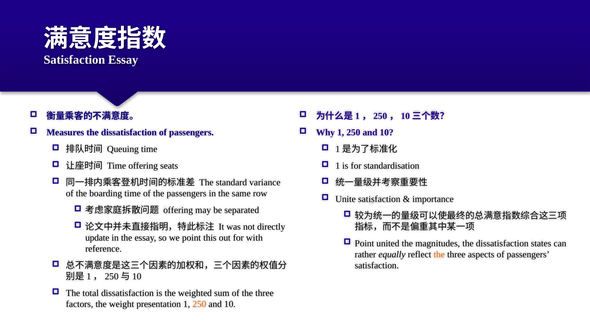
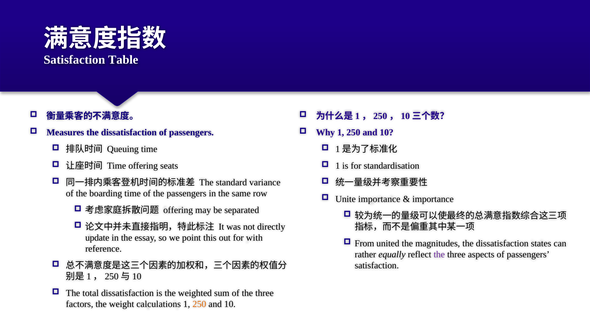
Satisfaction Essay: Essay -> Table (123, 60)
Unite satisfaction: satisfaction -> importance (379, 199)
Point: Point -> From (364, 243)
the colour: orange -> purple (439, 254)
presentation: presentation -> calculations (159, 304)
